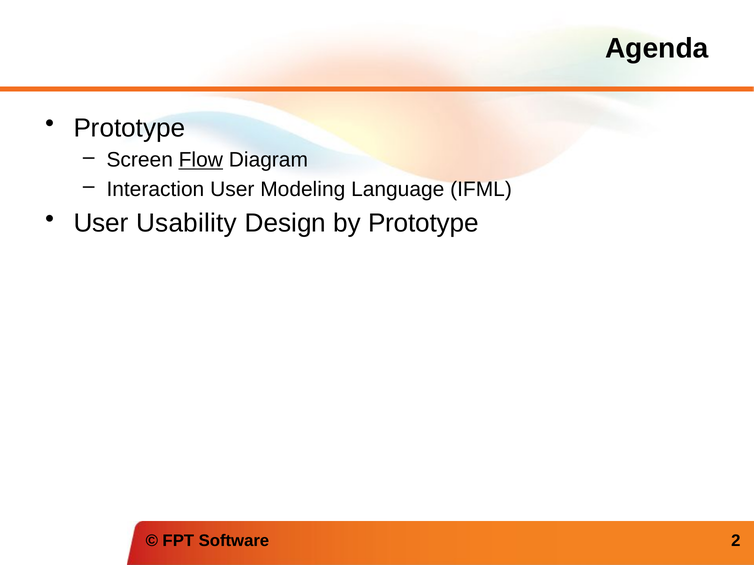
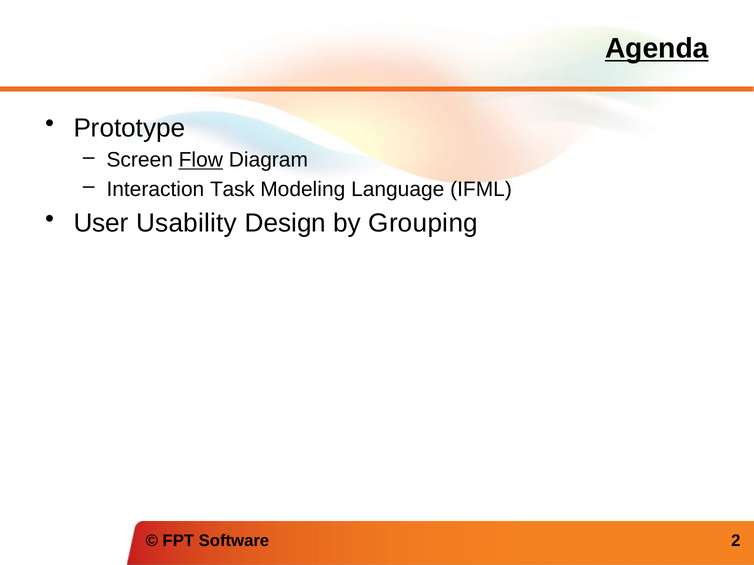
Agenda underline: none -> present (657, 49)
Interaction User: User -> Task (232, 190)
by Prototype: Prototype -> Grouping (423, 223)
